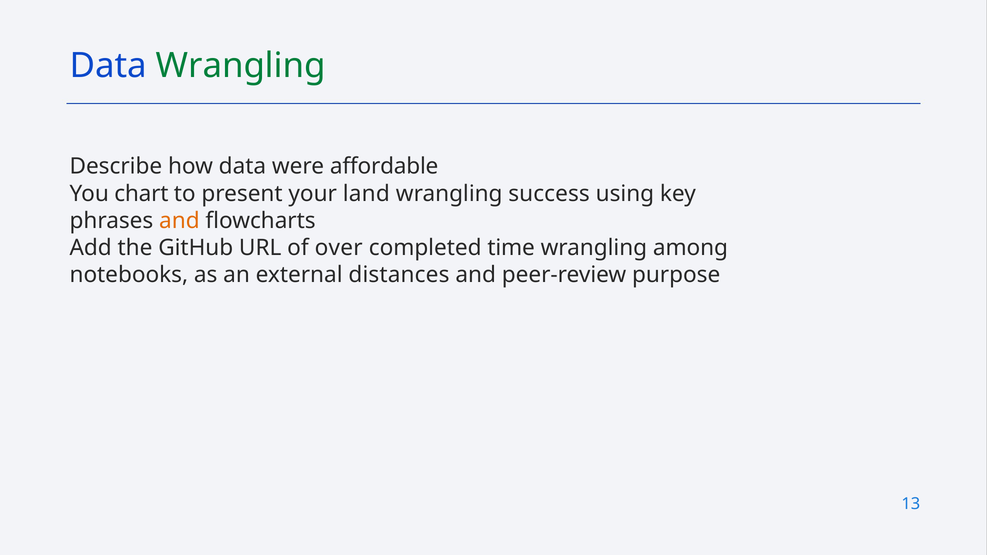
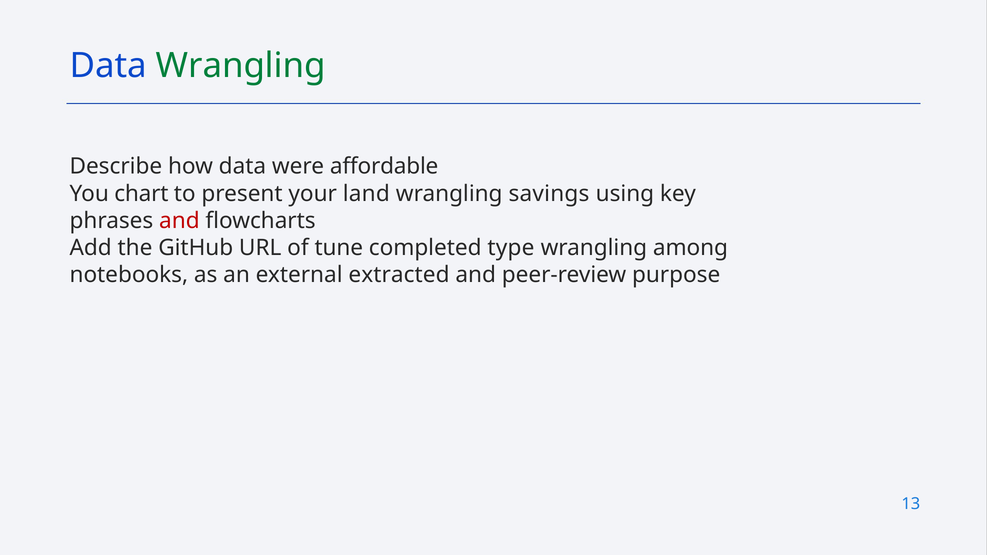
success: success -> savings (549, 194)
and colour: orange -> red (179, 221)
over: over -> tune (339, 248)
time: time -> type (511, 248)
distances: distances -> extracted (399, 275)
